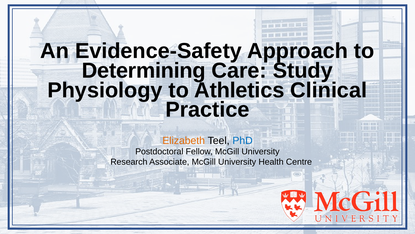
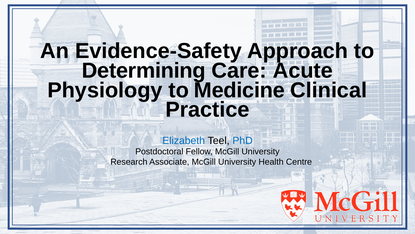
Study: Study -> Acute (303, 70)
Athletics: Athletics -> Medicine (239, 90)
Elizabeth colour: orange -> blue (184, 140)
